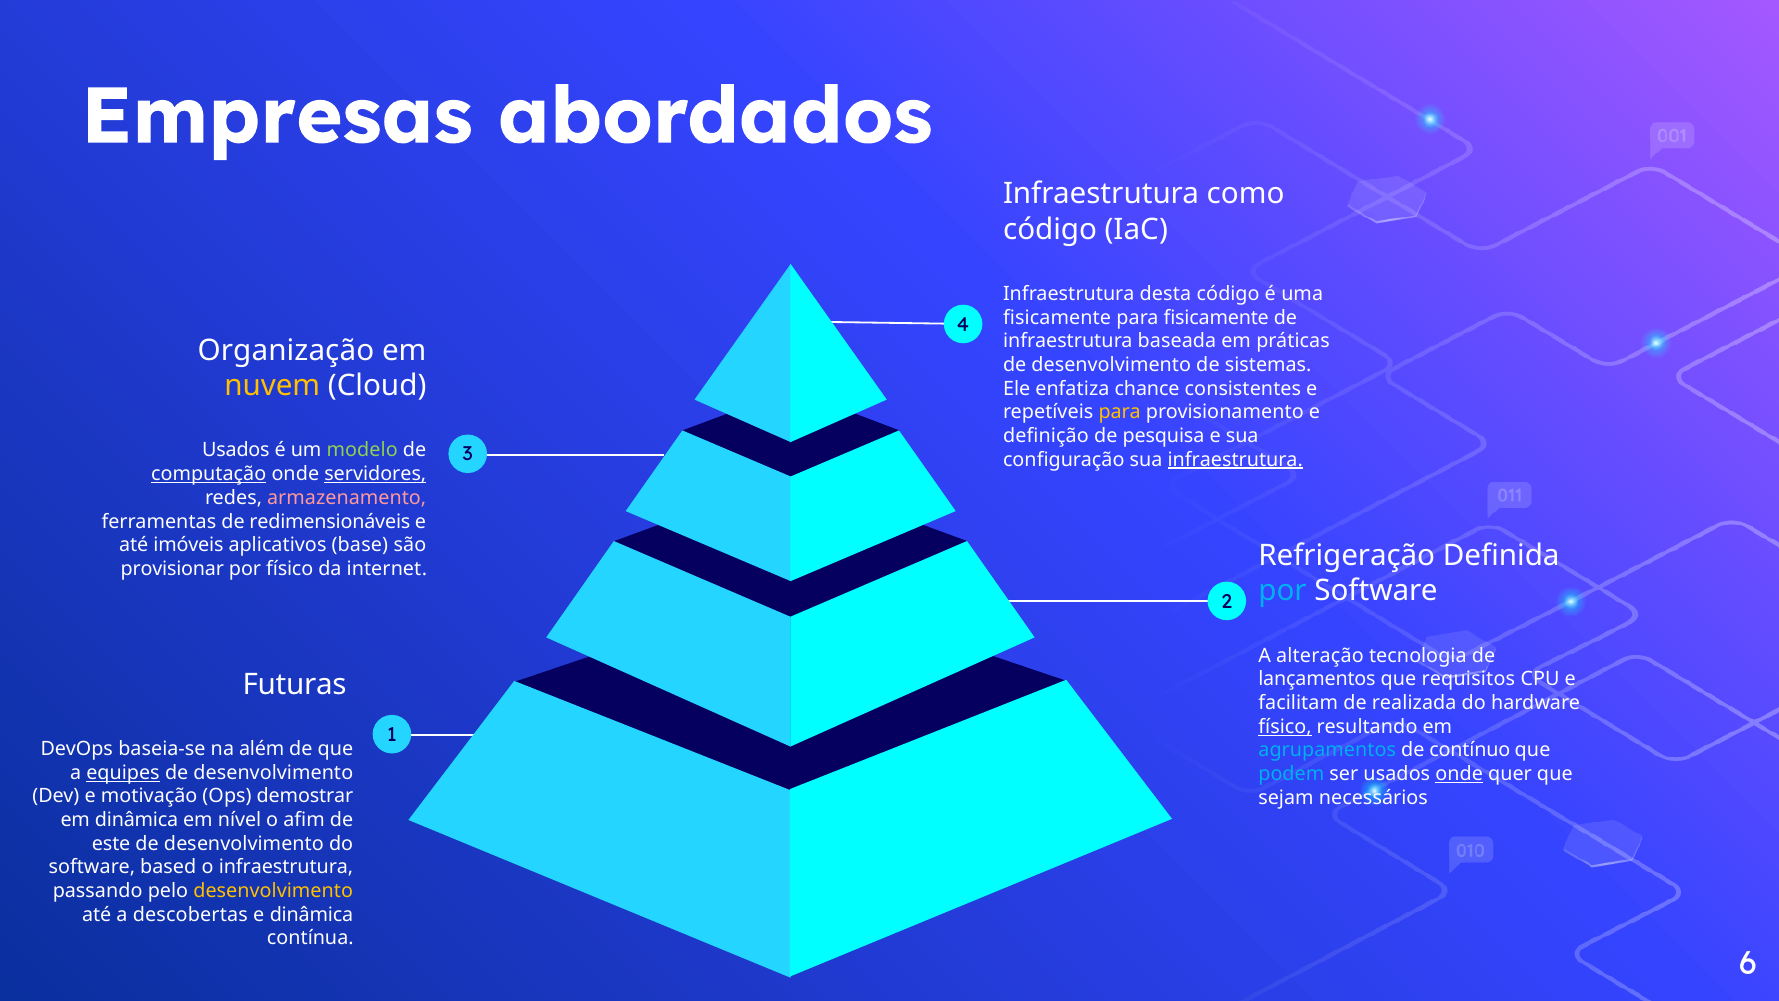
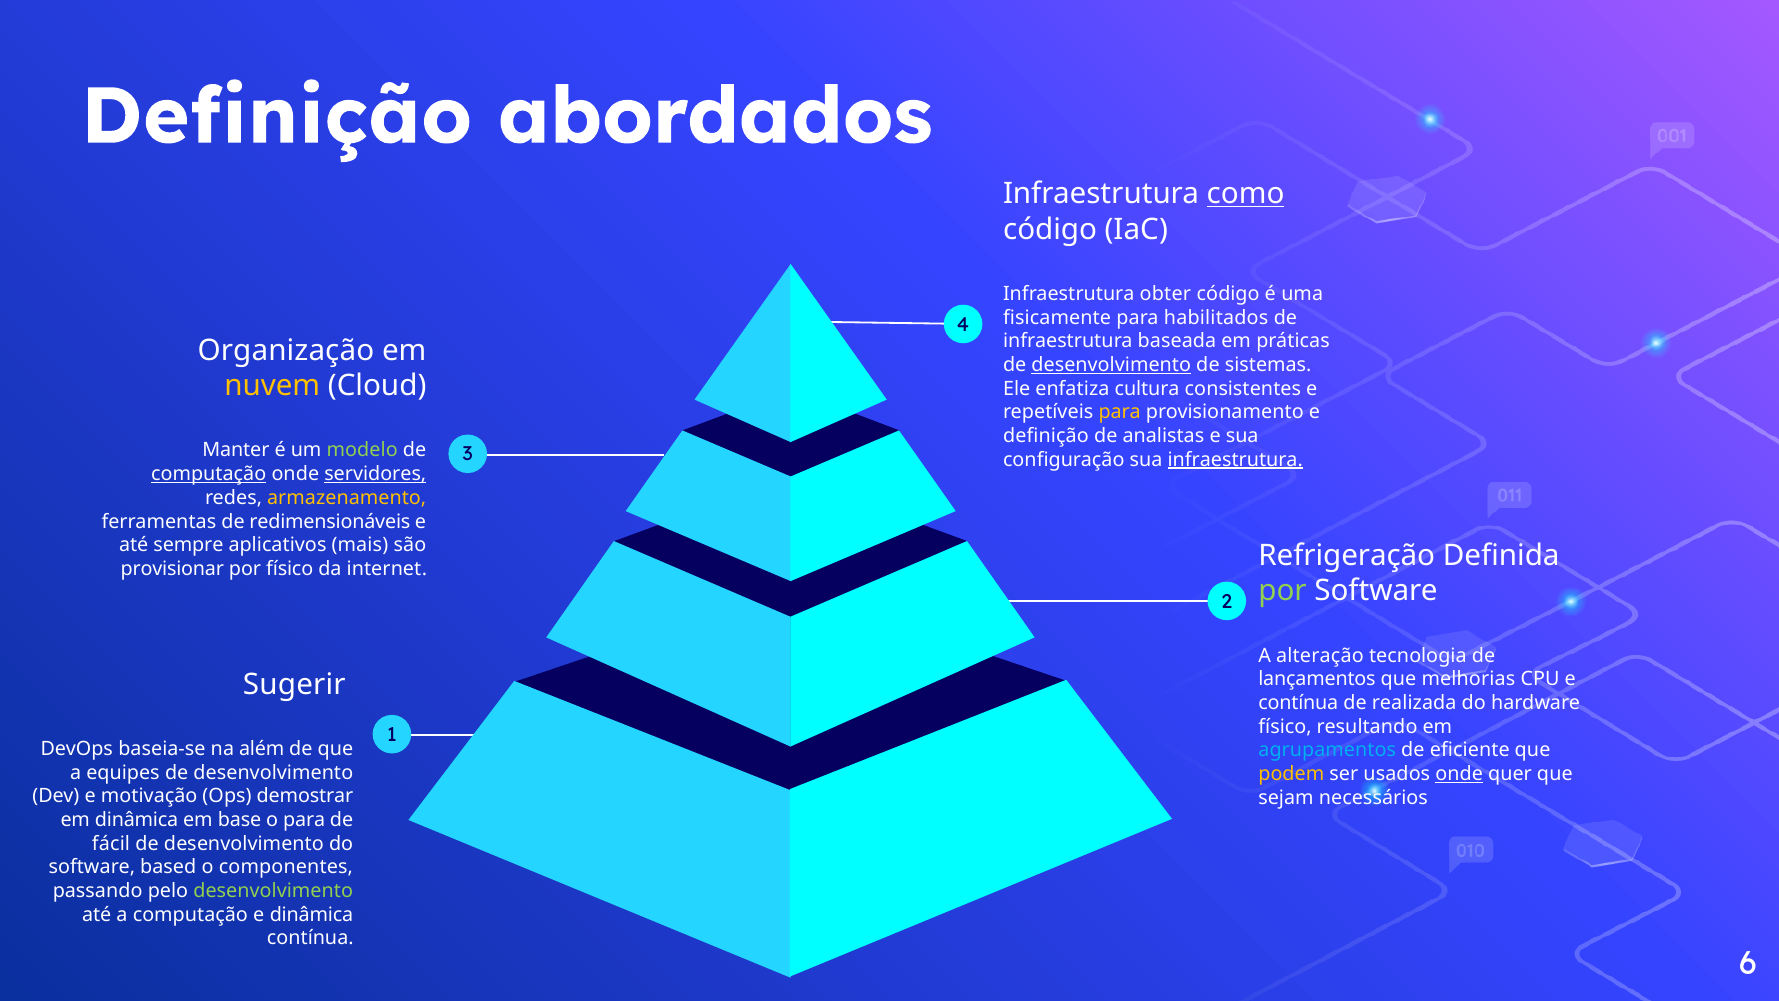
Empresas: Empresas -> Definição (277, 117)
como underline: none -> present (1246, 194)
desta: desta -> obter (1165, 294)
para fisicamente: fisicamente -> habilitados (1216, 317)
desenvolvimento underline: none -> present (1111, 365)
chance: chance -> cultura (1147, 388)
pesquisa: pesquisa -> analistas (1163, 436)
Usados: Usados -> Manter (236, 450)
armazenamento colour: pink -> yellow (347, 498)
imóveis: imóveis -> sempre (188, 545)
base: base -> mais (360, 545)
por colour: light blue -> light green (1283, 591)
requisitos: requisitos -> melhorias (1468, 679)
Futuras: Futuras -> Sugerir (294, 684)
facilitam: facilitam -> contínua (1298, 703)
físico underline: present -> none (1285, 727)
contínuo: contínuo -> eficiente (1470, 750)
equipes underline: present -> none (123, 772)
podem colour: light blue -> yellow (1291, 774)
nível: nível -> base (240, 820)
o afim: afim -> para (304, 820)
este: este -> fácil (111, 843)
o infraestrutura: infraestrutura -> componentes (286, 867)
desenvolvimento colour: yellow -> light green (273, 891)
a descobertas: descobertas -> computação (190, 915)
